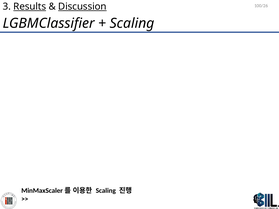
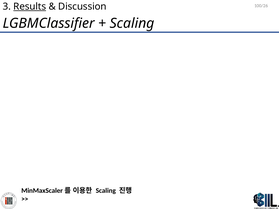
Discussion underline: present -> none (82, 7)
